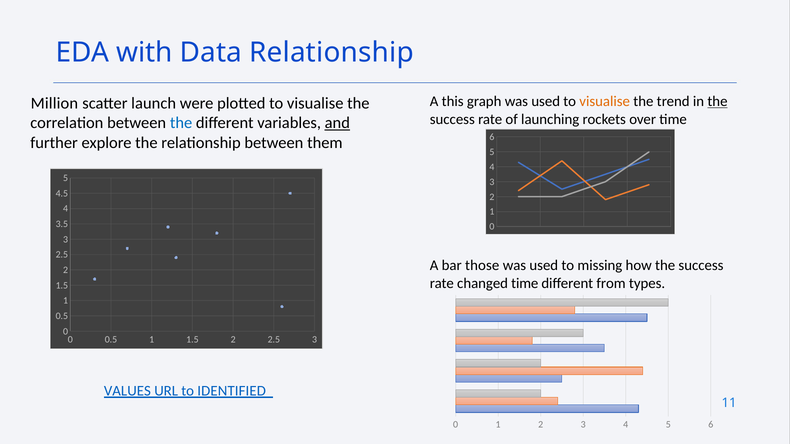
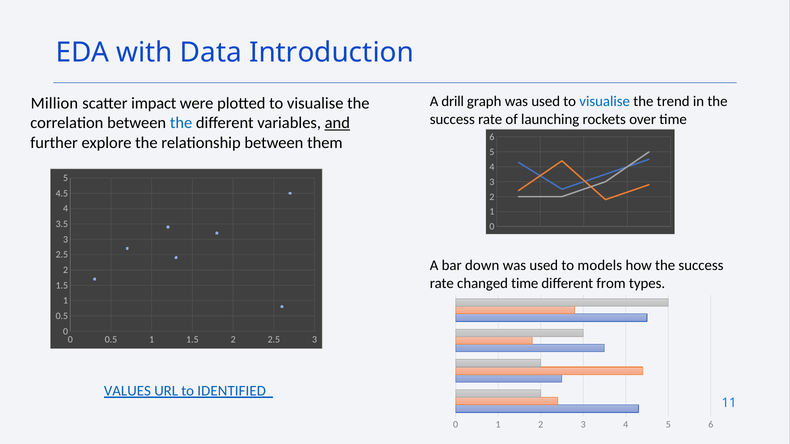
Data Relationship: Relationship -> Introduction (332, 53)
this: this -> drill (453, 101)
visualise colour: orange -> blue (605, 101)
the underline: present -> none (717, 101)
launch: launch -> impact (154, 103)
those: those -> down (482, 266)
missing: missing -> models (600, 266)
